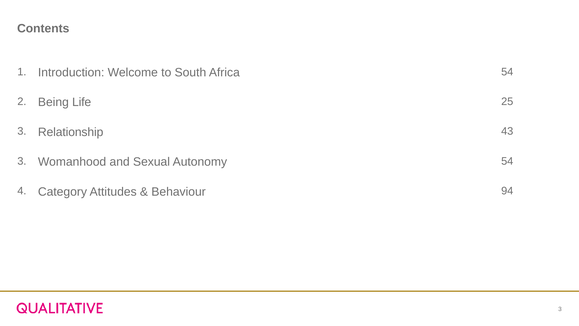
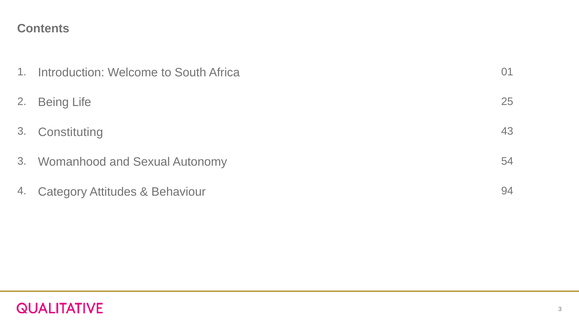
Africa 54: 54 -> 01 (507, 72)
Relationship: Relationship -> Constituting (71, 132)
